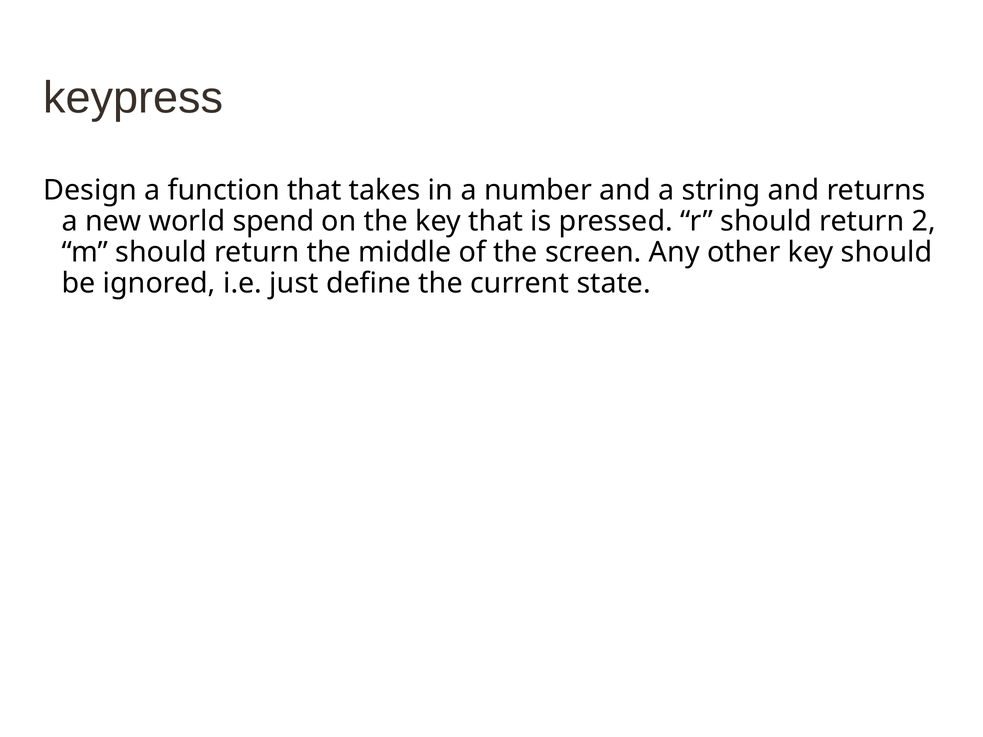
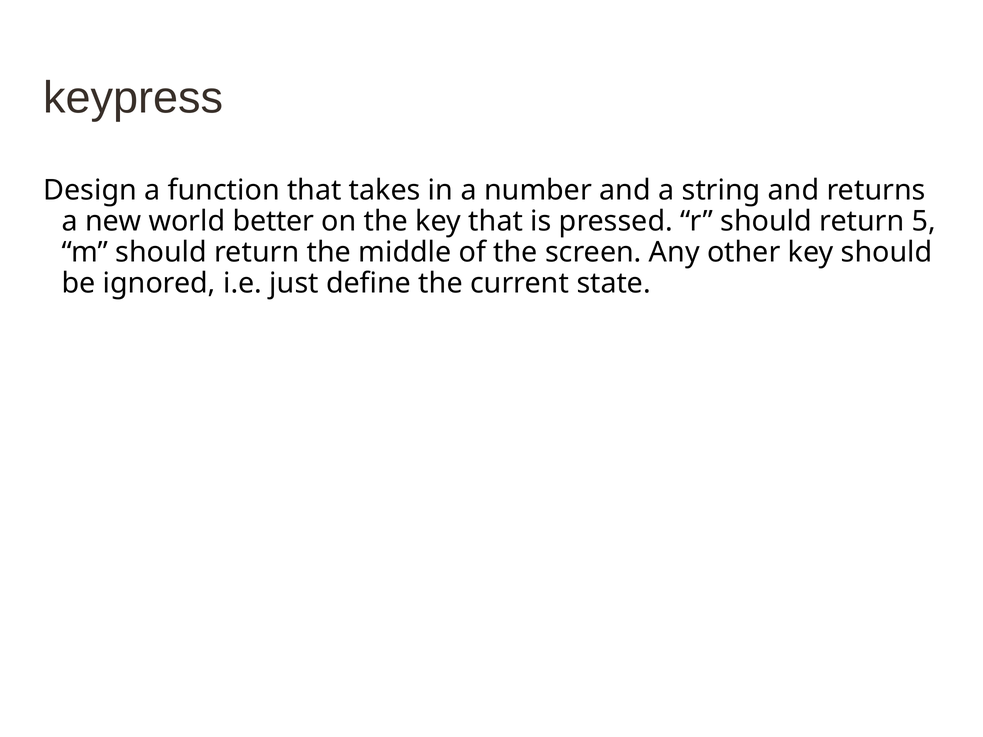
spend: spend -> better (273, 221)
2: 2 -> 5 (924, 221)
